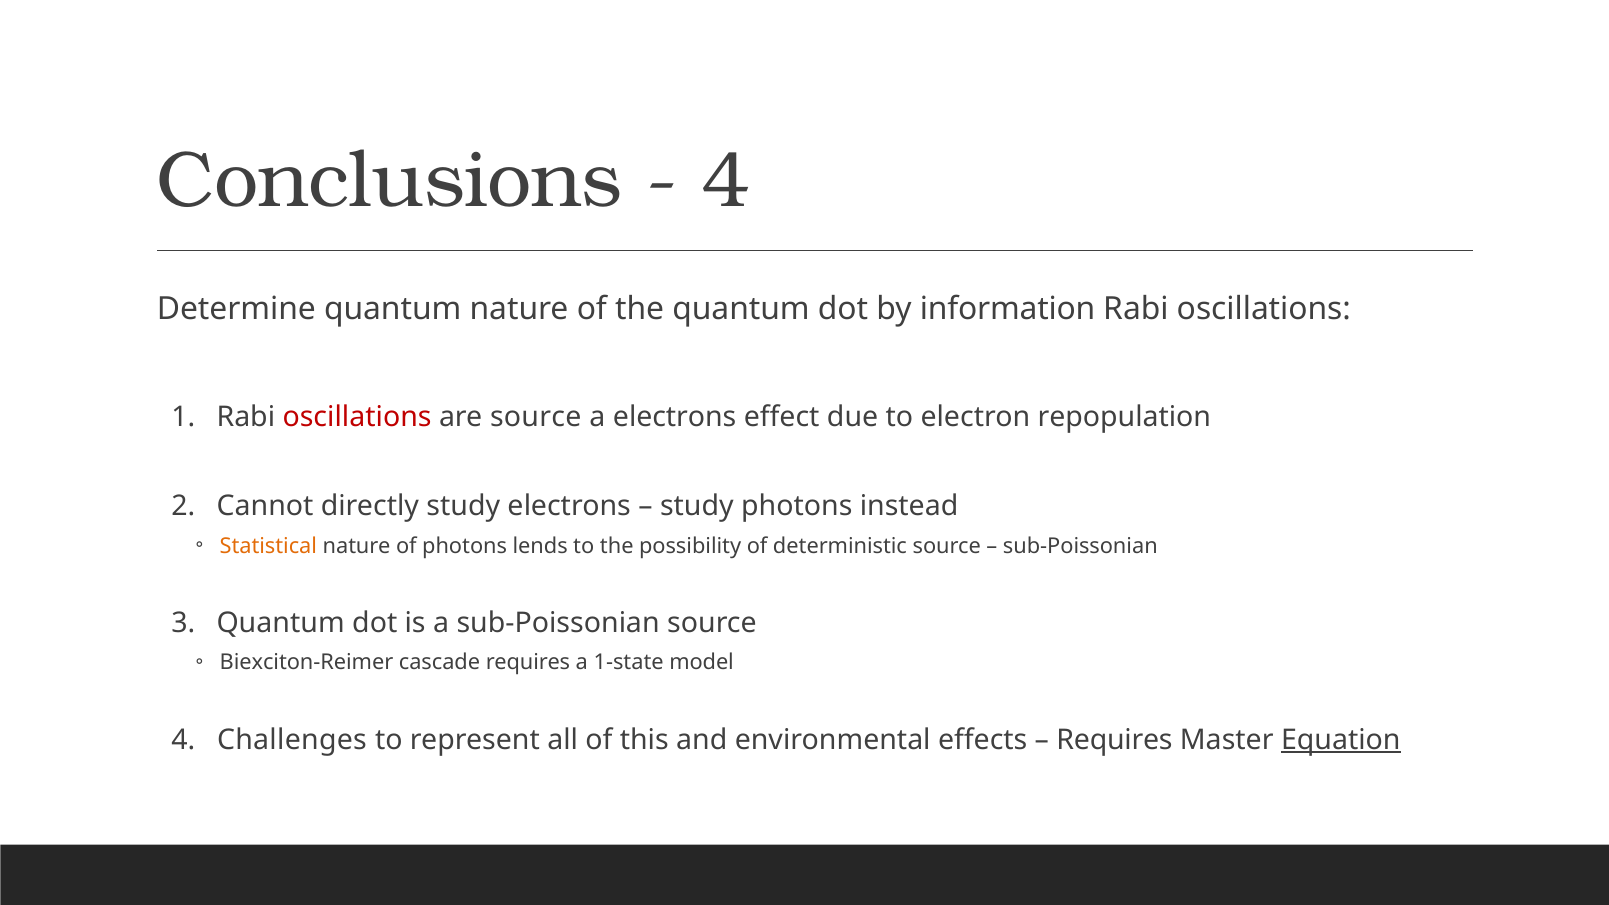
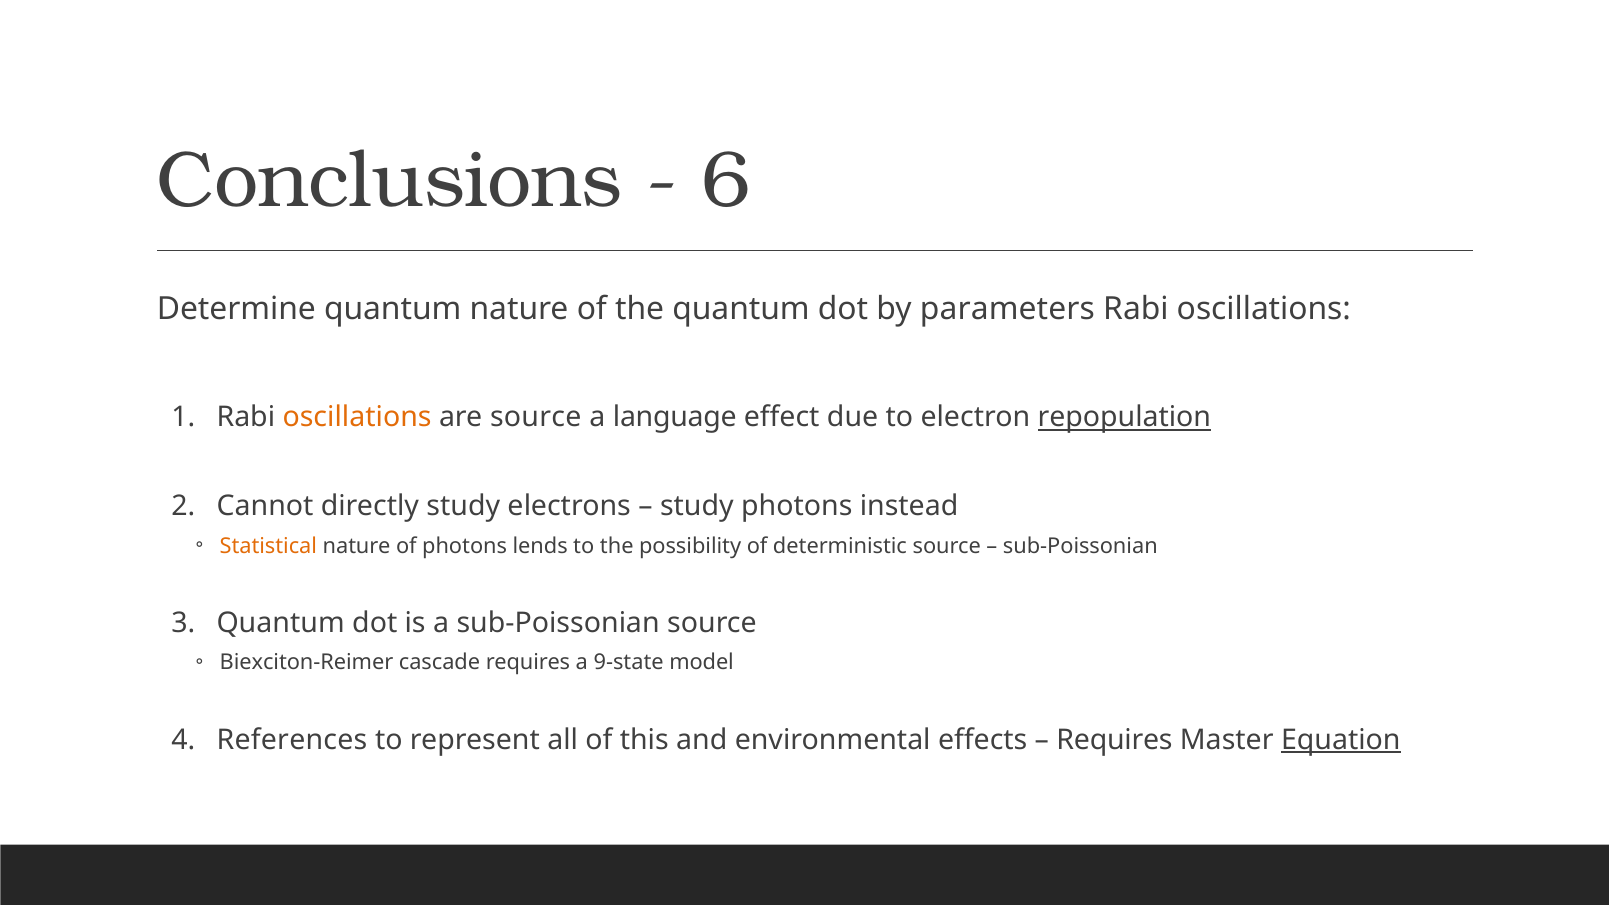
4: 4 -> 6 (726, 180)
information: information -> parameters (1007, 309)
oscillations colour: red -> orange (357, 418)
a electrons: electrons -> language (675, 418)
repopulation underline: none -> present (1124, 418)
1-state: 1-state -> 9-state (629, 663)
Challenges: Challenges -> References (292, 740)
